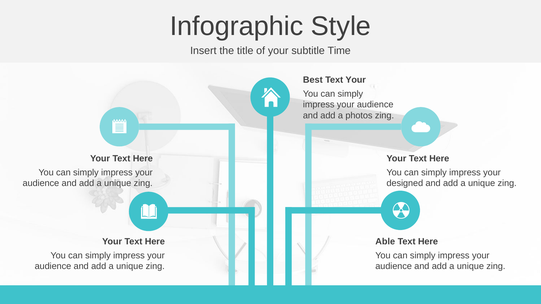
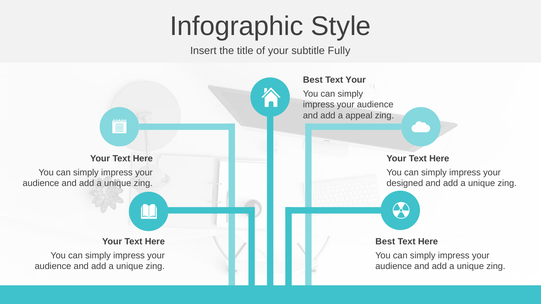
Time: Time -> Fully (339, 51)
photos: photos -> appeal (359, 116)
Able: Able -> Best (385, 242)
